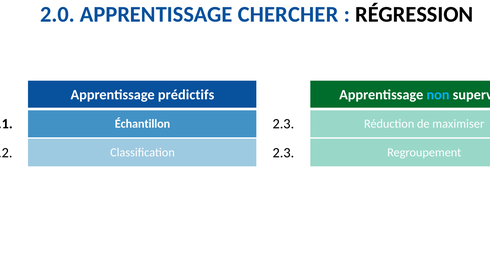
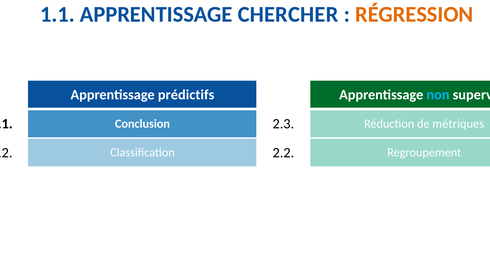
2.0: 2.0 -> 1.1 (57, 14)
RÉGRESSION colour: black -> orange (414, 14)
Échantillon: Échantillon -> Conclusion (142, 123)
maximiser: maximiser -> métriques (458, 123)
Classification 2.3: 2.3 -> 2.2 (283, 152)
